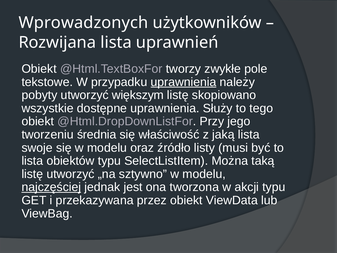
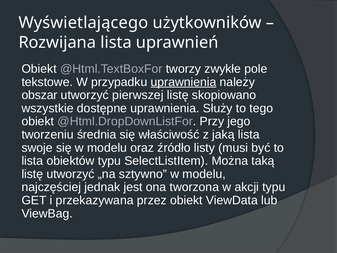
Wprowadzonych: Wprowadzonych -> Wyświetlającego (83, 23)
pobyty: pobyty -> obszar (39, 95)
większym: większym -> pierwszej (138, 95)
najczęściej underline: present -> none (51, 187)
